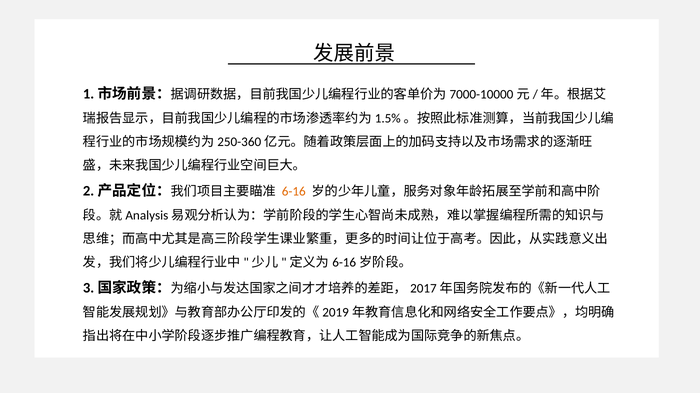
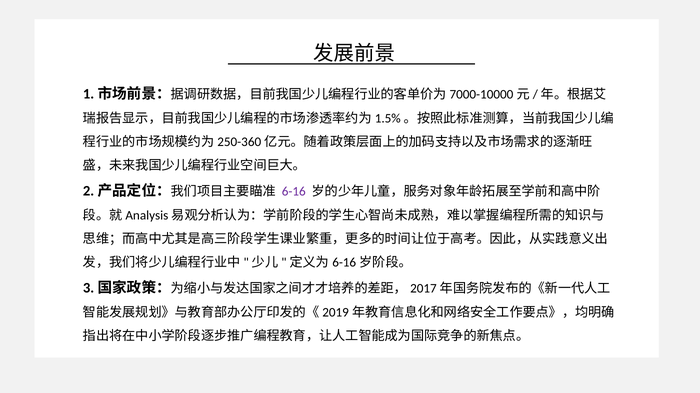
6-16 colour: orange -> purple (294, 192)
